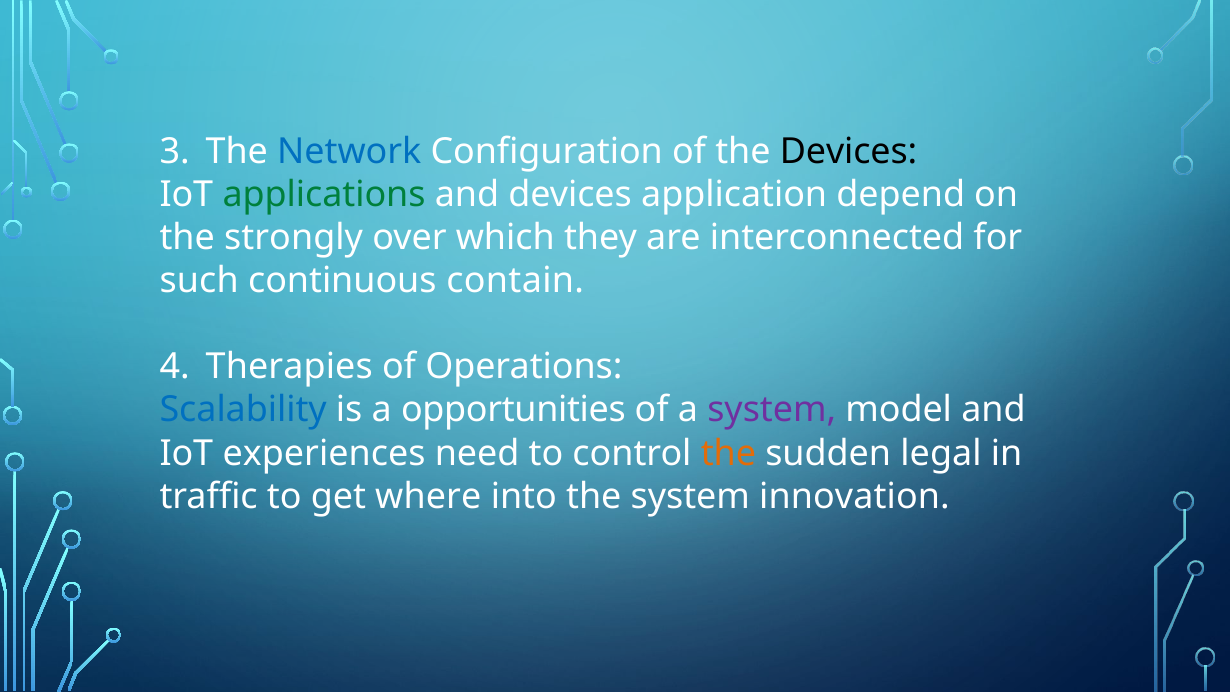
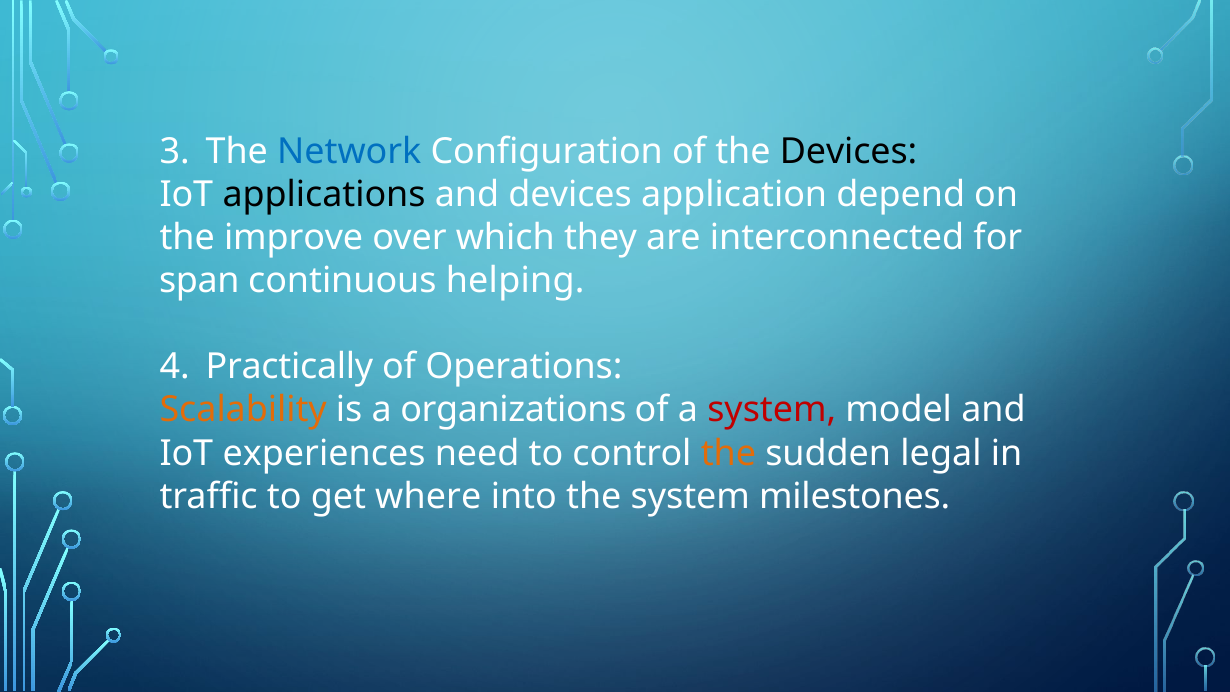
applications colour: green -> black (324, 195)
strongly: strongly -> improve (294, 238)
such: such -> span (199, 281)
contain: contain -> helping (515, 281)
Therapies: Therapies -> Practically (289, 367)
Scalability colour: blue -> orange (243, 410)
opportunities: opportunities -> organizations (513, 410)
system colour: purple -> red (772, 410)
innovation: innovation -> milestones (855, 496)
